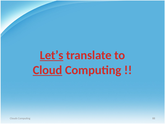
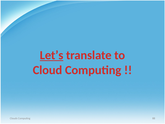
Cloud underline: present -> none (48, 70)
